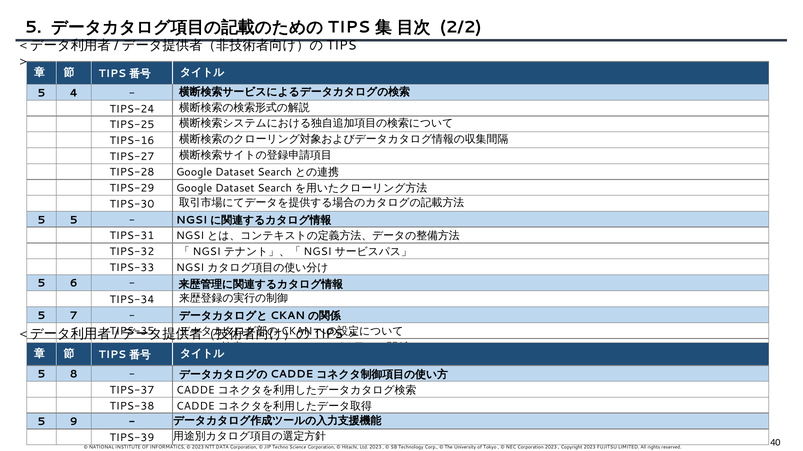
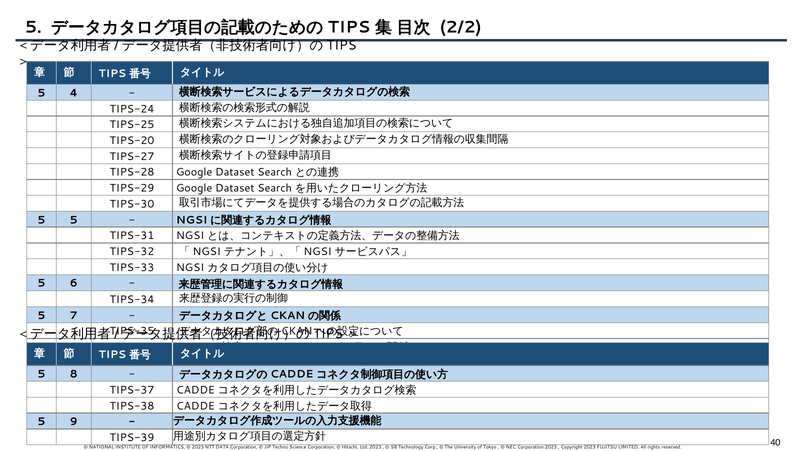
TIPS-16: TIPS-16 -> TIPS-20 (132, 141)
